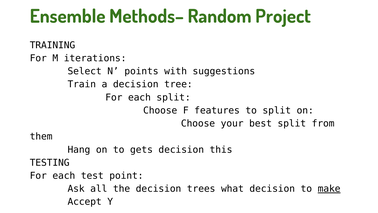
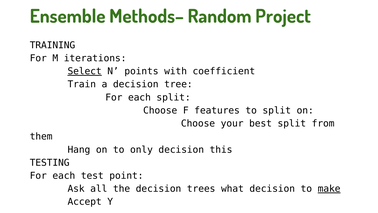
Select underline: none -> present (85, 71)
suggestions: suggestions -> coefficient (224, 71)
gets: gets -> only (141, 149)
